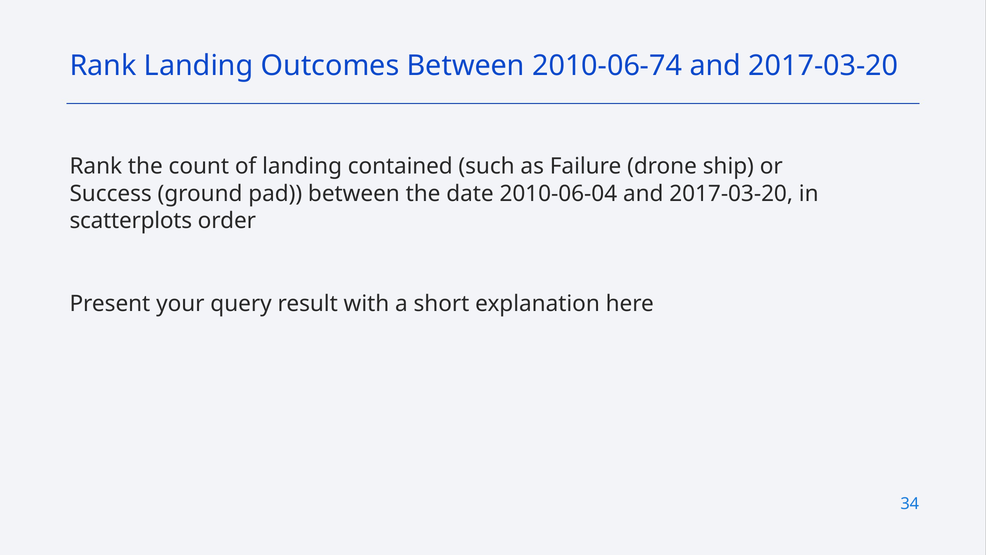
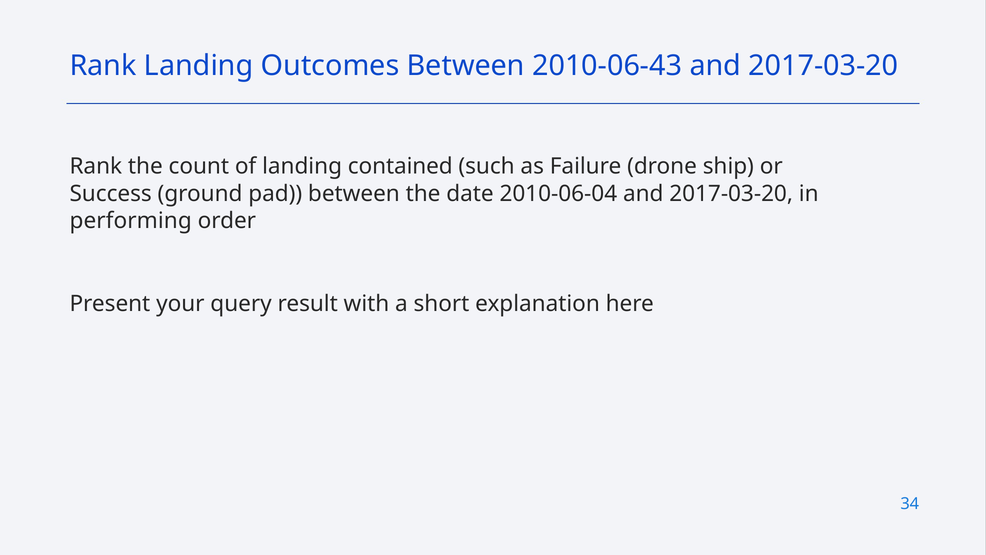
2010-06-74: 2010-06-74 -> 2010-06-43 (607, 65)
scatterplots: scatterplots -> performing (131, 221)
